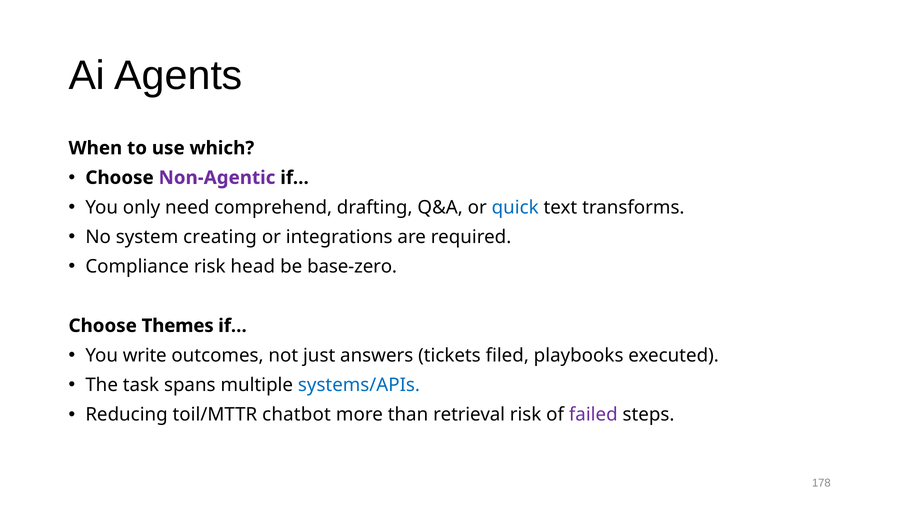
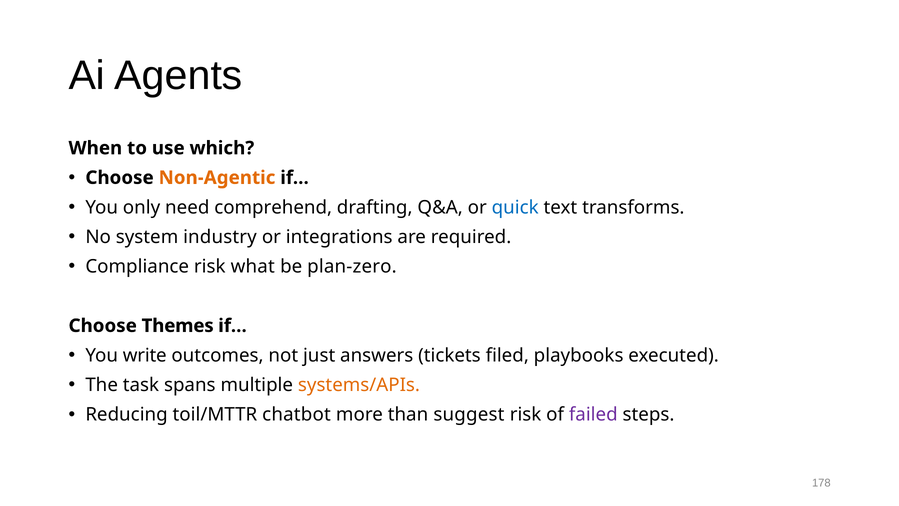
Non-Agentic colour: purple -> orange (217, 178)
creating: creating -> industry (220, 237)
head: head -> what (253, 266)
base-zero: base-zero -> plan-zero (352, 266)
systems/APIs colour: blue -> orange (359, 385)
retrieval: retrieval -> suggest (469, 414)
